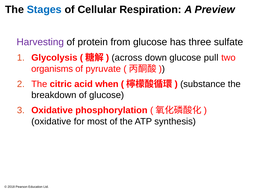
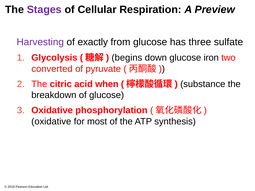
Stages colour: blue -> purple (44, 10)
protein: protein -> exactly (93, 42)
across: across -> begins (127, 58)
pull: pull -> iron (211, 58)
organisms: organisms -> converted (52, 69)
